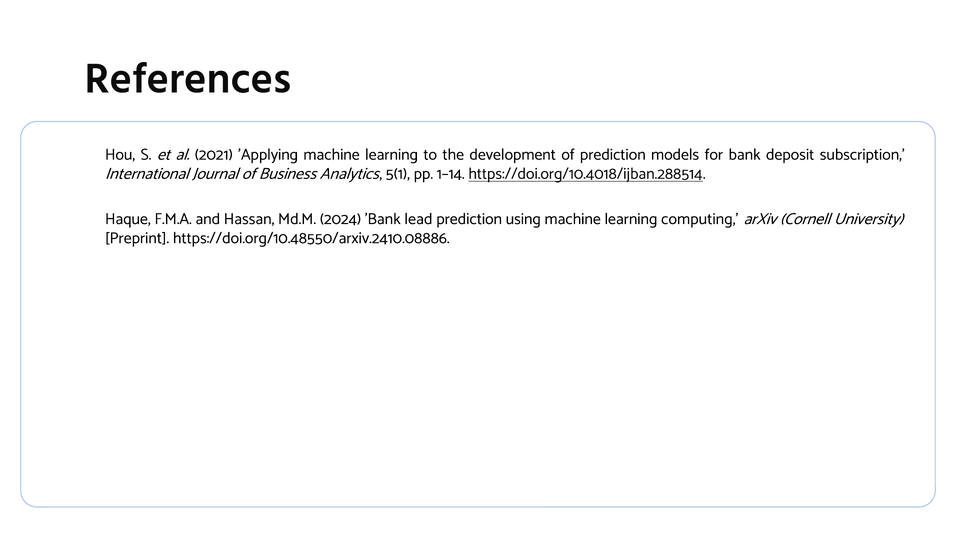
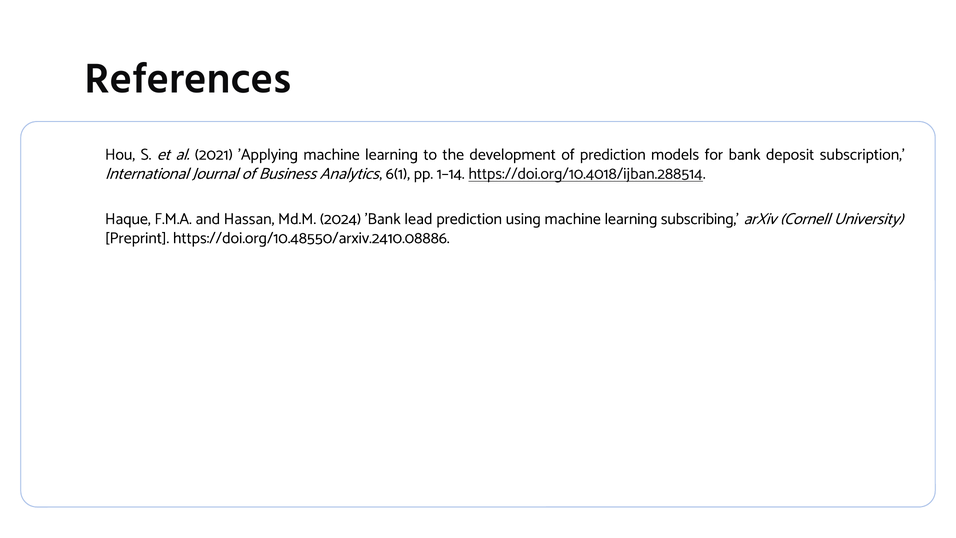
5(1: 5(1 -> 6(1 (398, 173)
computing: computing -> subscribing (700, 219)
